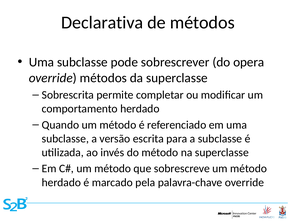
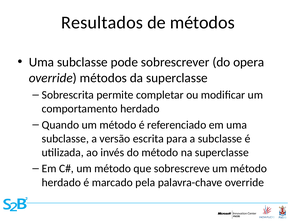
Declarativa: Declarativa -> Resultados (102, 22)
